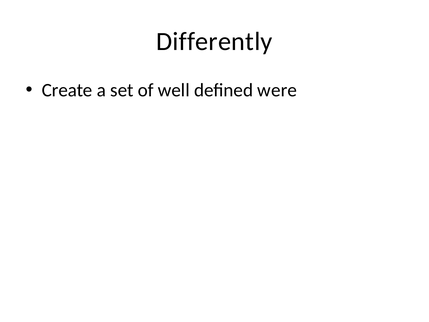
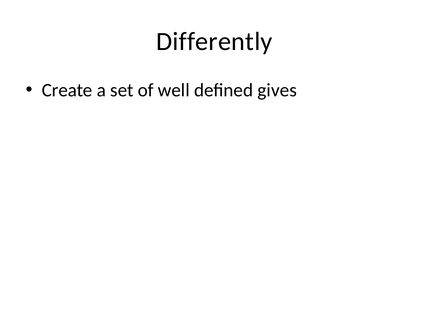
were: were -> gives (277, 90)
